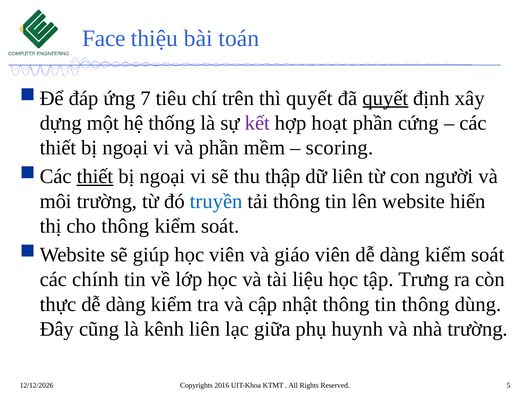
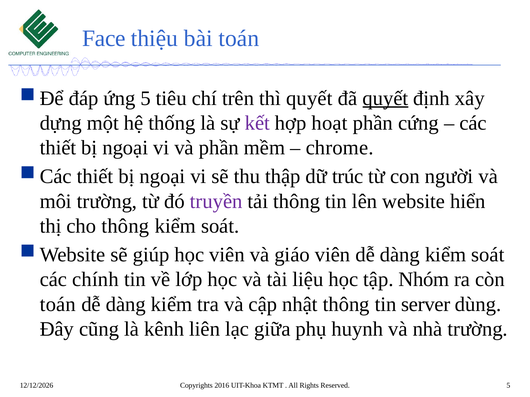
ứng 7: 7 -> 5 (146, 98)
scoring: scoring -> chrome (340, 148)
thiết underline: present -> none (95, 177)
dữ liên: liên -> trúc (348, 177)
truyền colour: blue -> purple (216, 201)
Trưng: Trưng -> Nhóm (424, 280)
thực: thực -> toán (58, 305)
tin thông: thông -> server (426, 305)
